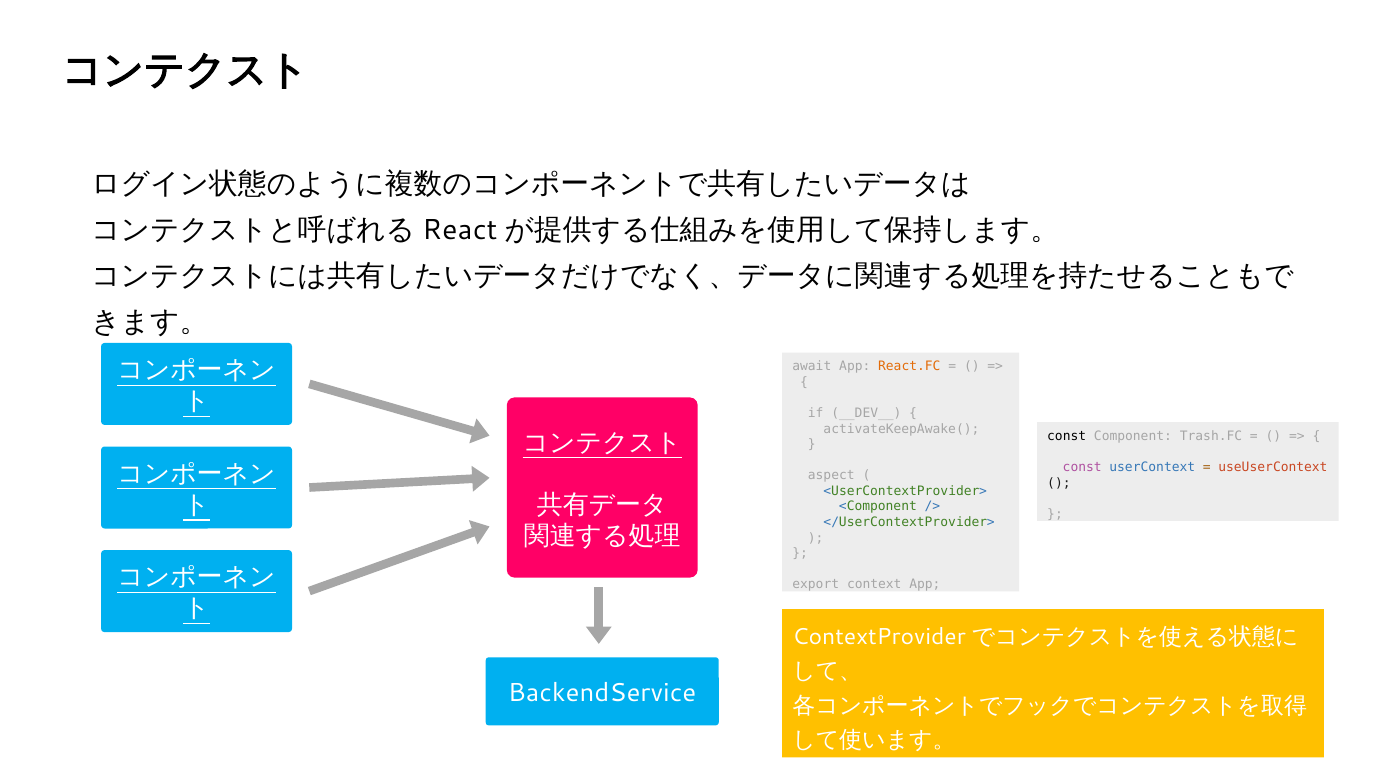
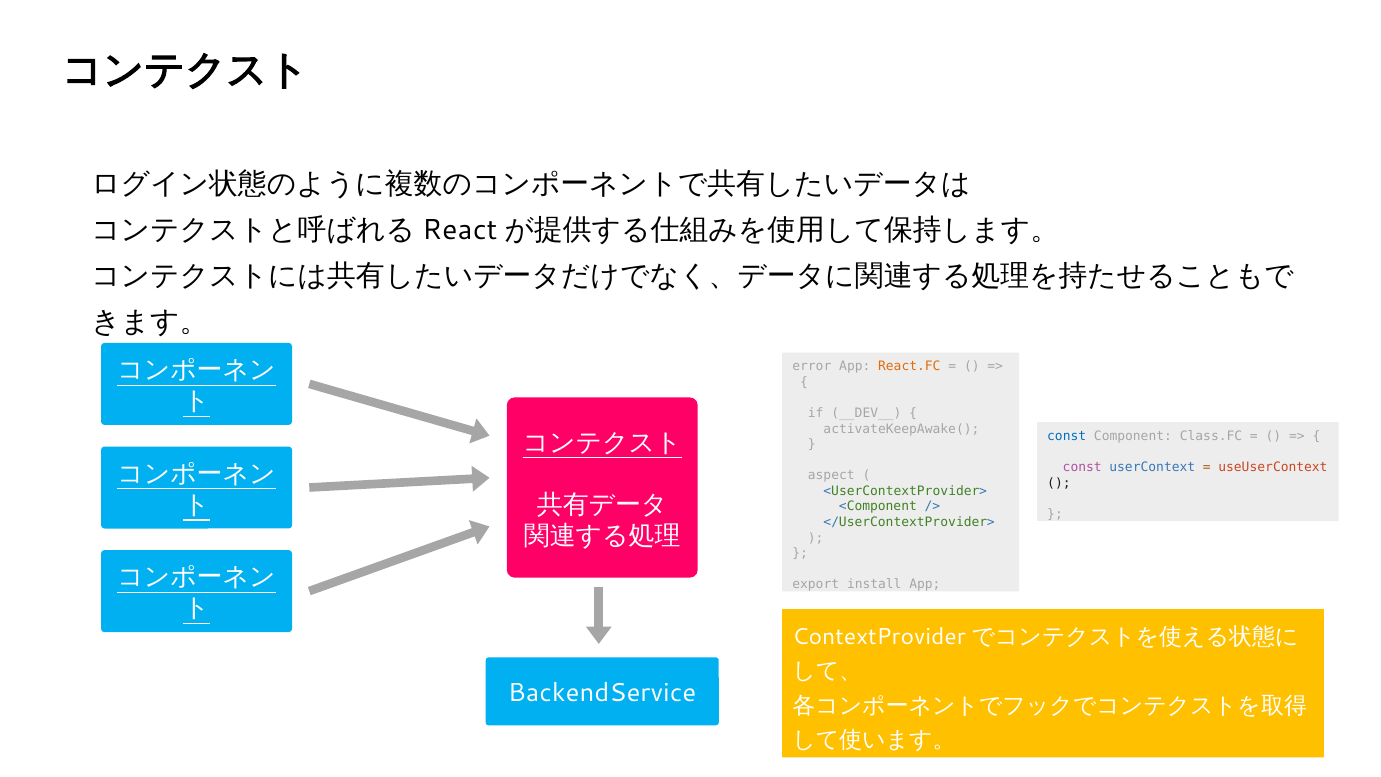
await: await -> error (812, 366)
const colour: black -> blue (1067, 436)
Trash.FC: Trash.FC -> Class.FC (1211, 436)
context: context -> install (874, 584)
